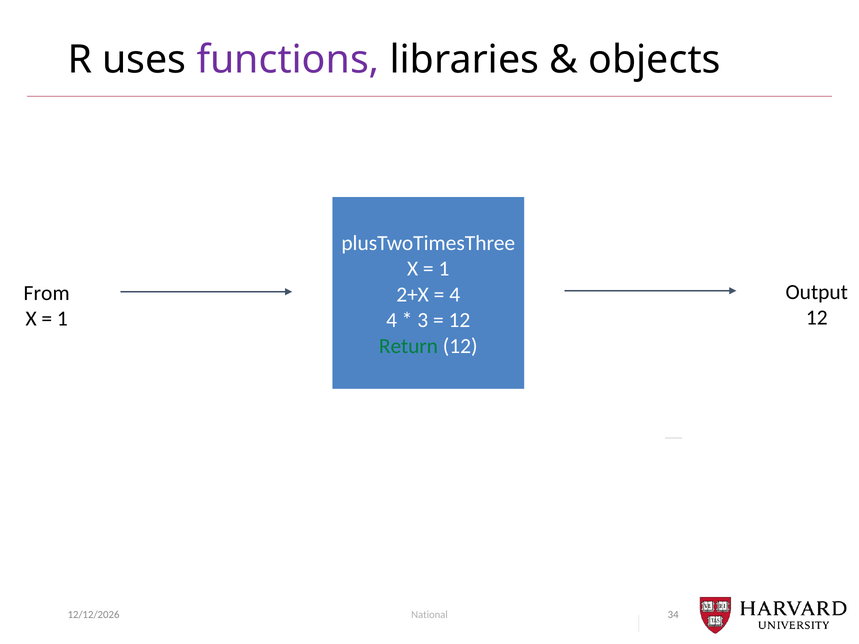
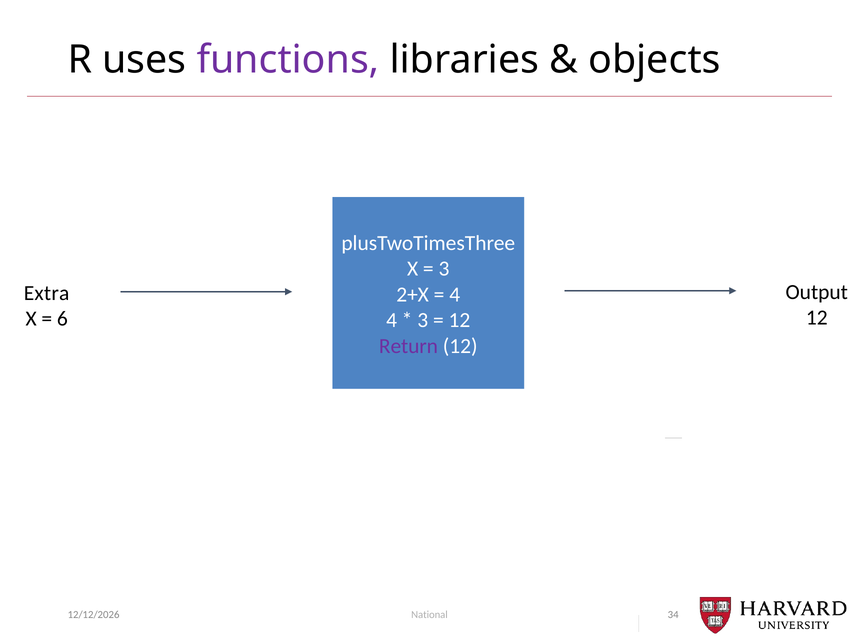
1: 1 -> 3 (444, 269)
From: From -> Extra (47, 293)
1: 1 -> 6 (62, 319)
Return colour: green -> purple (408, 346)
